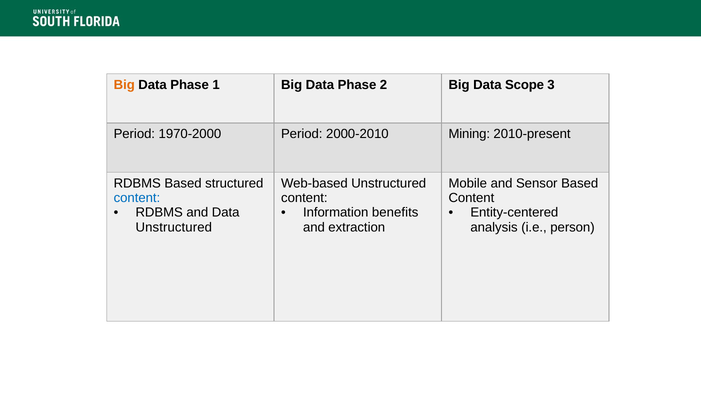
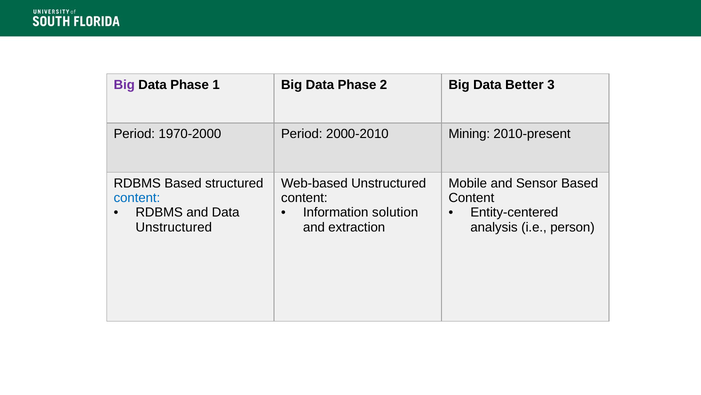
Big colour: orange -> purple (124, 85)
Scope: Scope -> Better (524, 85)
benefits: benefits -> solution (395, 212)
